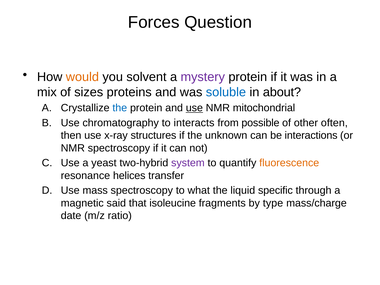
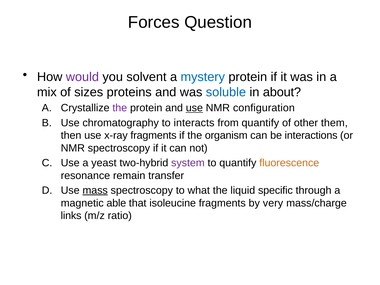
would colour: orange -> purple (82, 77)
mystery colour: purple -> blue (203, 77)
the colour: blue -> purple (120, 108)
mitochondrial: mitochondrial -> configuration (264, 108)
from possible: possible -> quantify (260, 123)
often: often -> them (334, 123)
x-ray structures: structures -> fragments (154, 135)
unknown: unknown -> organism (226, 135)
helices: helices -> remain (129, 176)
mass underline: none -> present (95, 190)
said: said -> able (116, 203)
type: type -> very (273, 203)
date: date -> links (71, 216)
